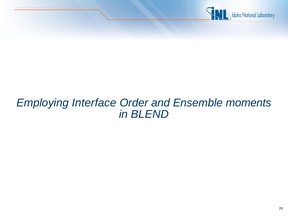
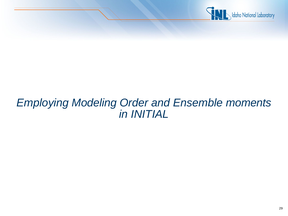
Interface: Interface -> Modeling (94, 103)
BLEND: BLEND -> INITIAL (150, 114)
